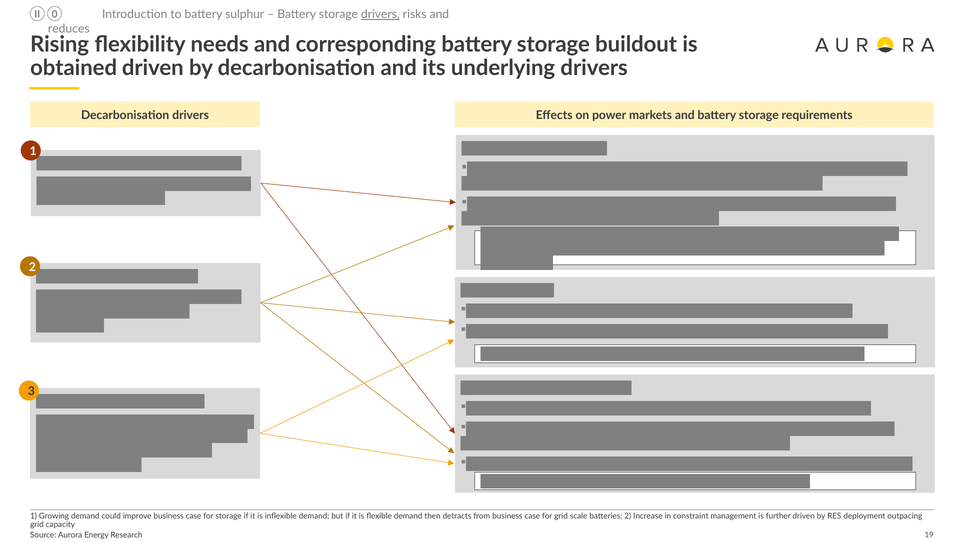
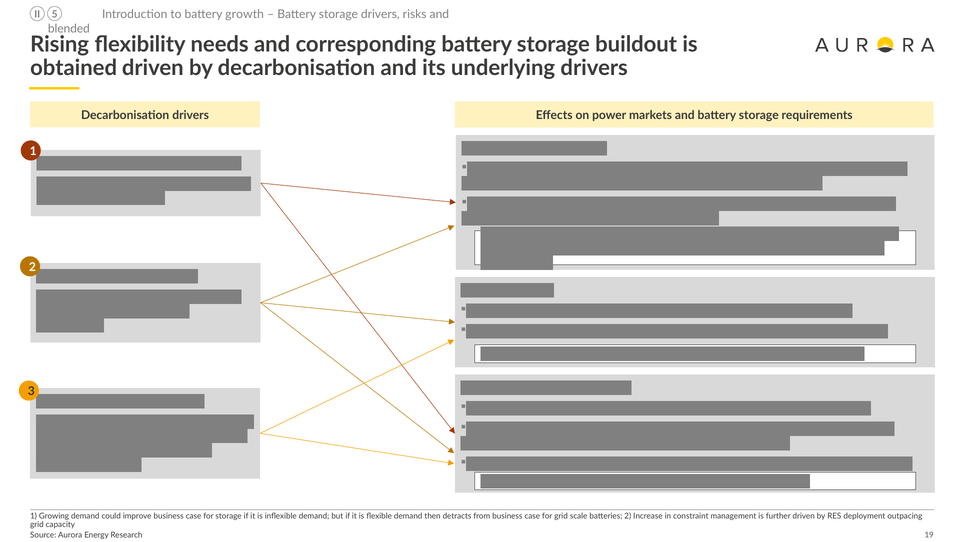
sulphur: sulphur -> growth (245, 14)
drivers underline: present -> none (380, 14)
0: 0 -> 5 (55, 14)
reduces: reduces -> blended (69, 29)
